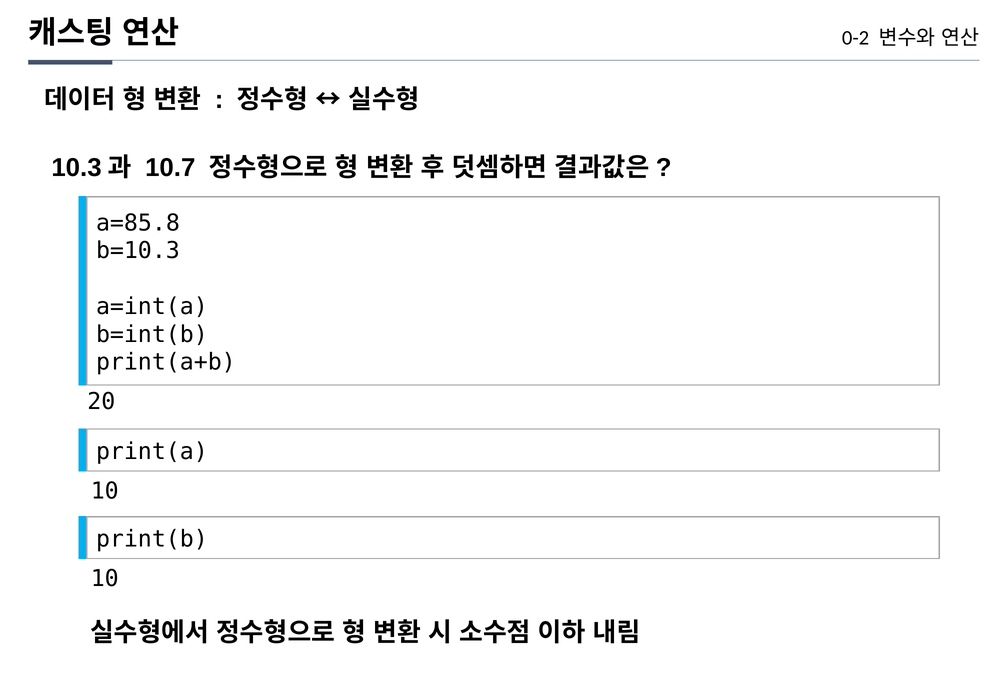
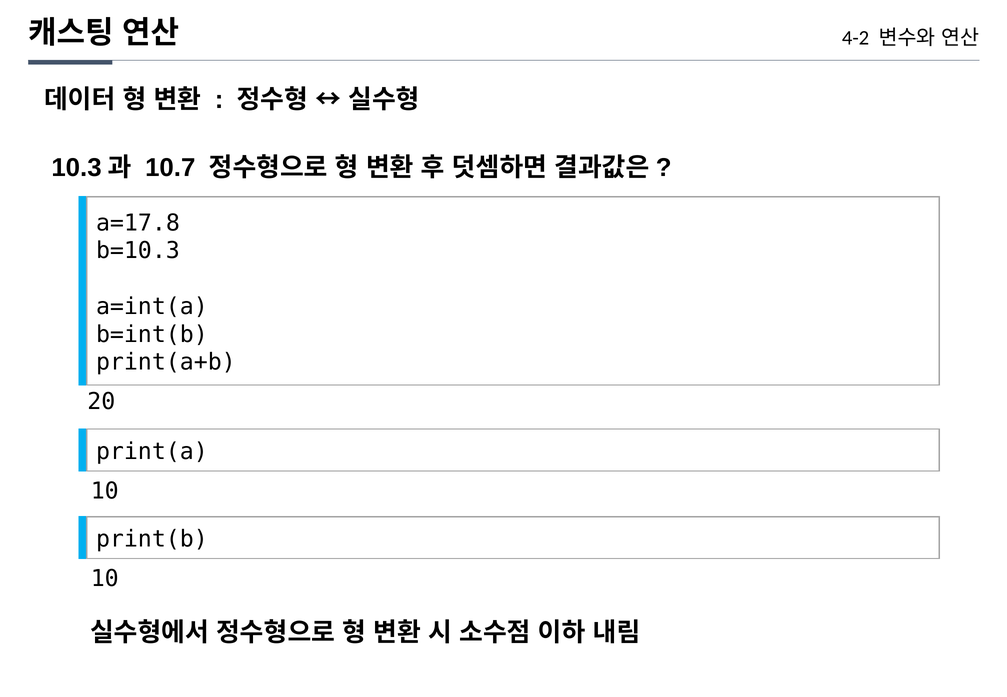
0-2: 0-2 -> 4-2 (856, 38)
a=85.8: a=85.8 -> a=17.8 (138, 223)
